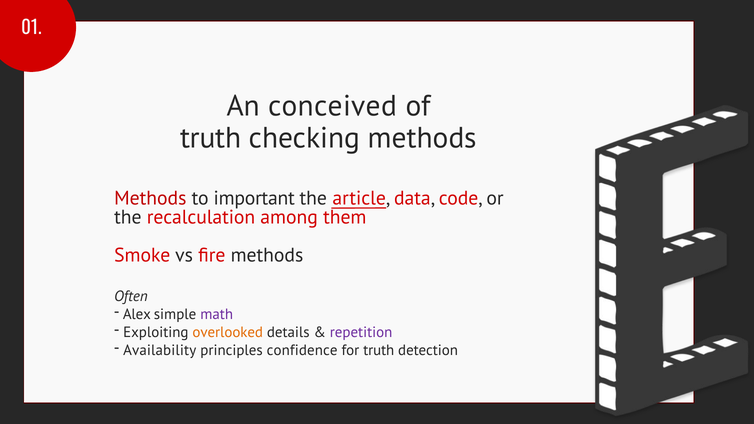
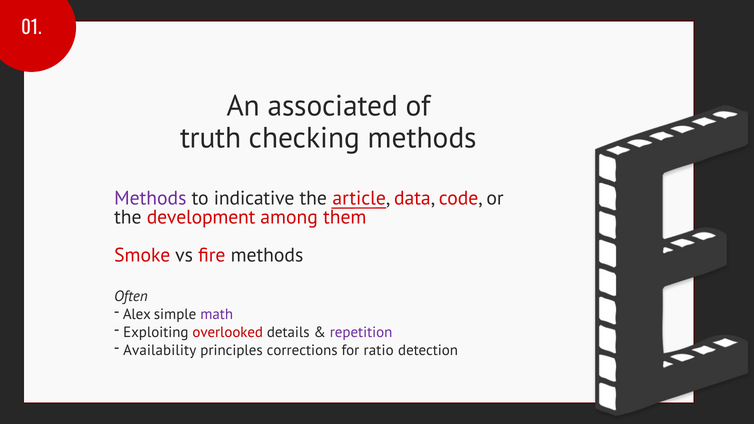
conceived: conceived -> associated (333, 106)
Methods colour: red -> purple (150, 199)
important: important -> indicative (254, 199)
recalculation: recalculation -> development (201, 217)
overlooked colour: orange -> red (228, 332)
confidence: confidence -> corrections (302, 350)
for truth: truth -> ratio (379, 350)
